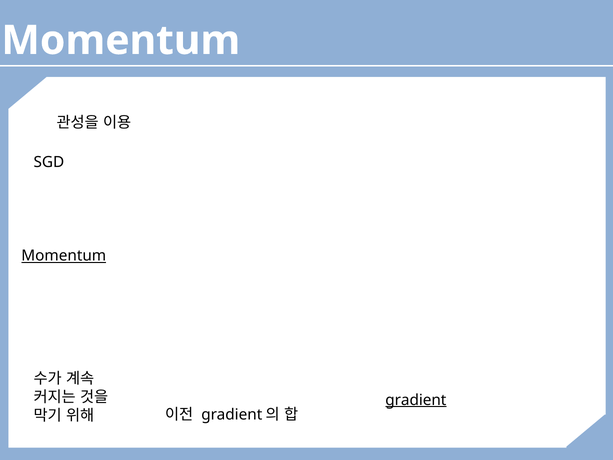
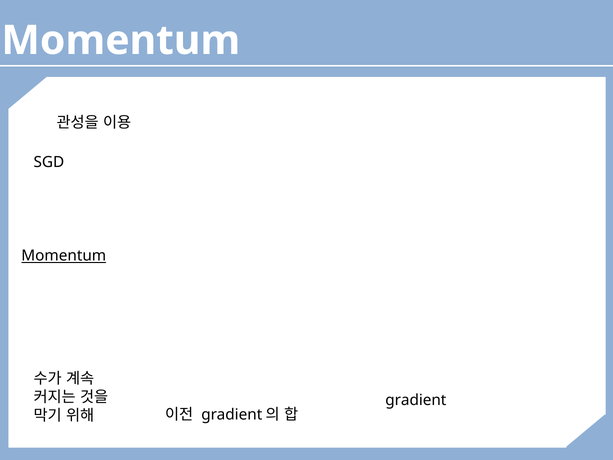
gradient underline: present -> none (416, 400)
